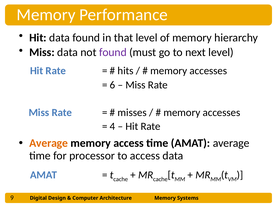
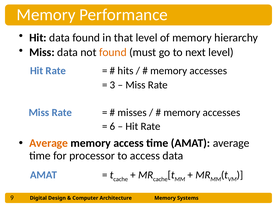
found colour: purple -> orange (113, 52)
6: 6 -> 3 (113, 85)
4: 4 -> 6 (113, 126)
